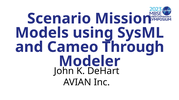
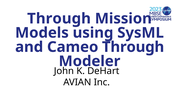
Scenario: Scenario -> Through (59, 19)
